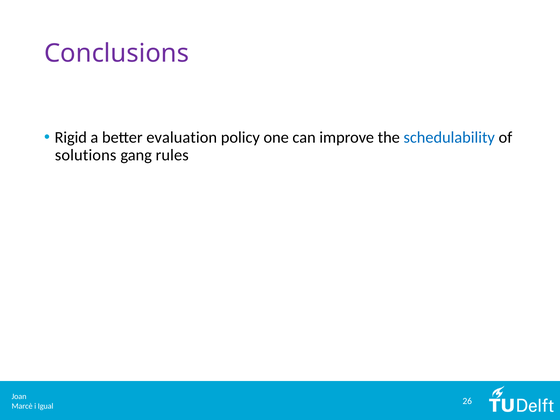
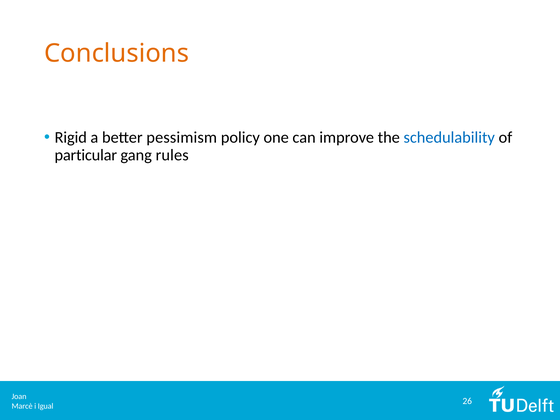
Conclusions colour: purple -> orange (117, 53)
evaluation: evaluation -> pessimism (182, 137)
solutions: solutions -> particular (86, 155)
